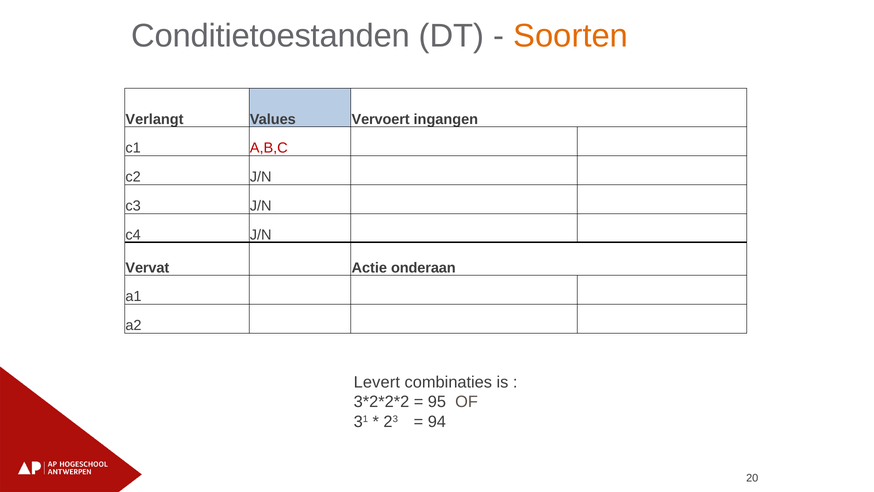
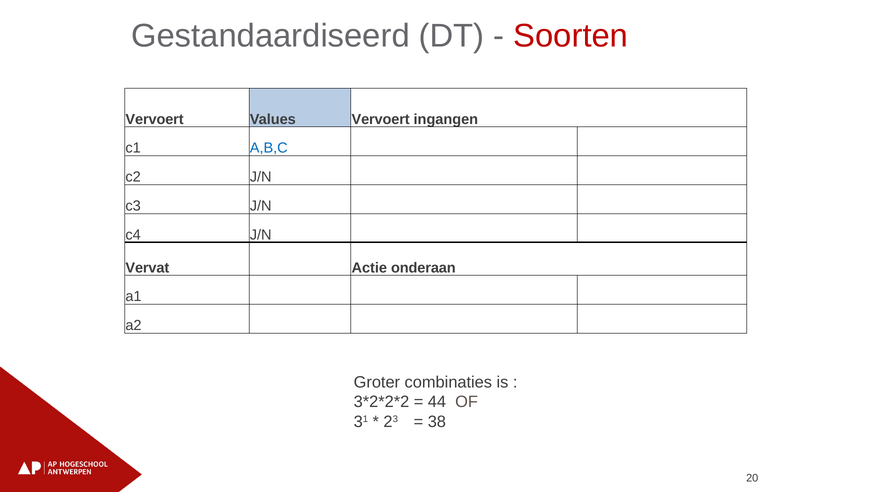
Conditietoestanden: Conditietoestanden -> Gestandaardiseerd (271, 36)
Soorten colour: orange -> red (571, 36)
Verlangt: Verlangt -> Vervoert (155, 119)
A,B,C colour: red -> blue (269, 148)
Levert: Levert -> Groter (377, 382)
95: 95 -> 44 (437, 402)
94: 94 -> 38 (437, 421)
